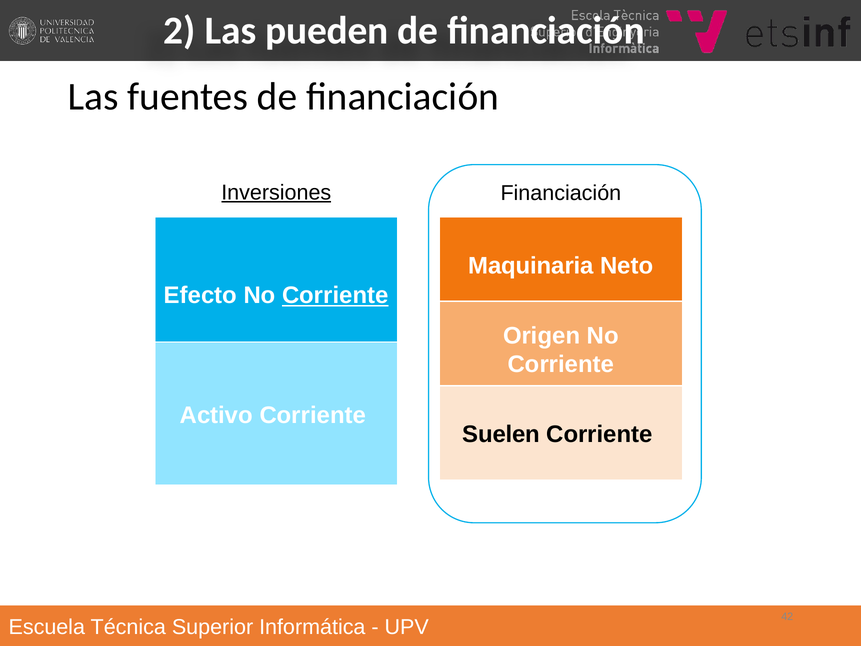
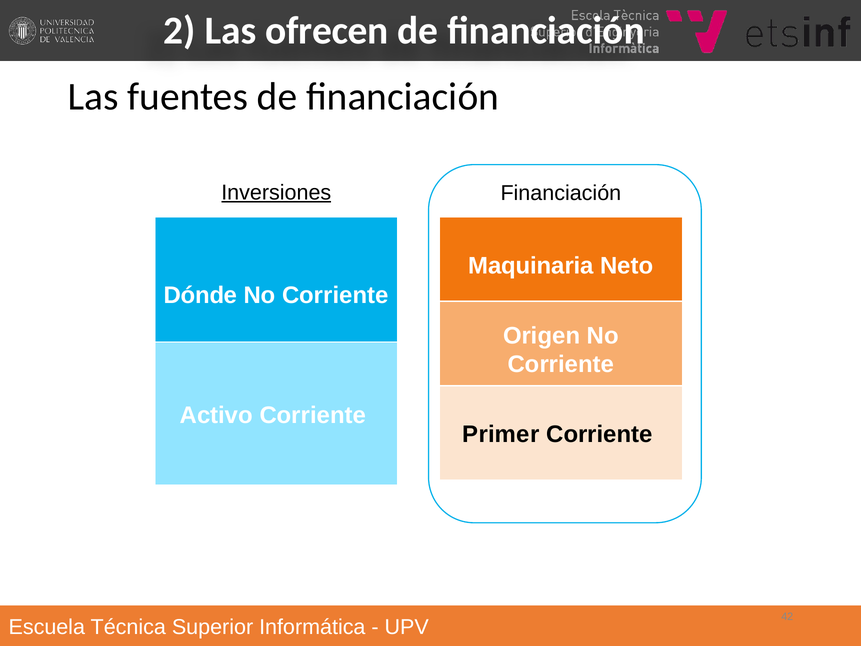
pueden: pueden -> ofrecen (327, 31)
Efecto: Efecto -> Dónde (200, 295)
Corriente underline: present -> none (335, 295)
Suelen: Suelen -> Primer (501, 434)
